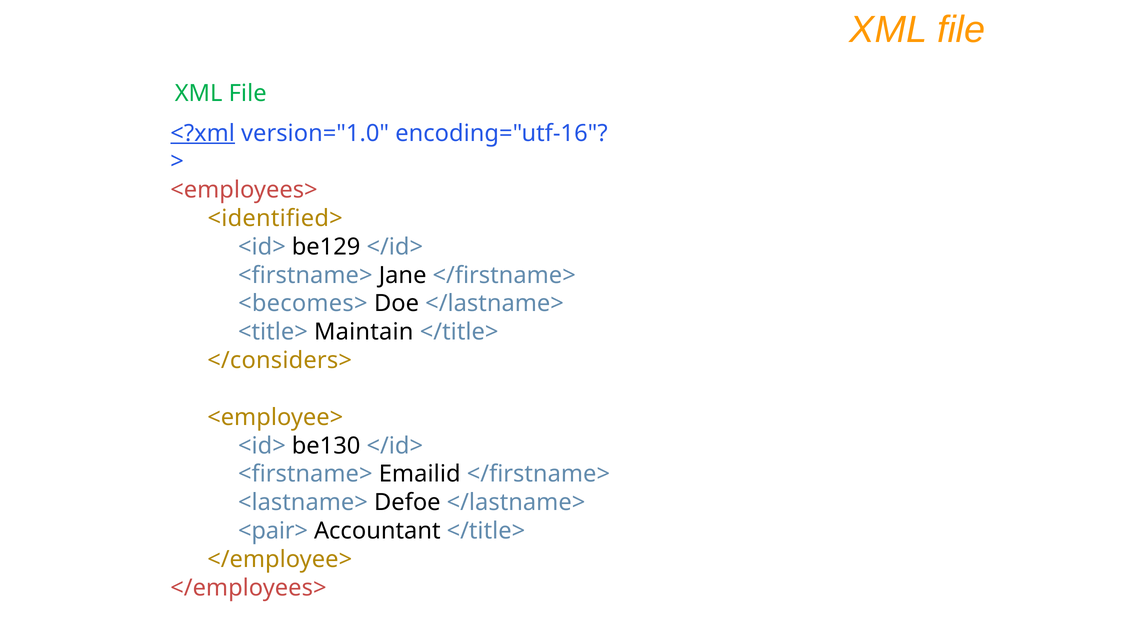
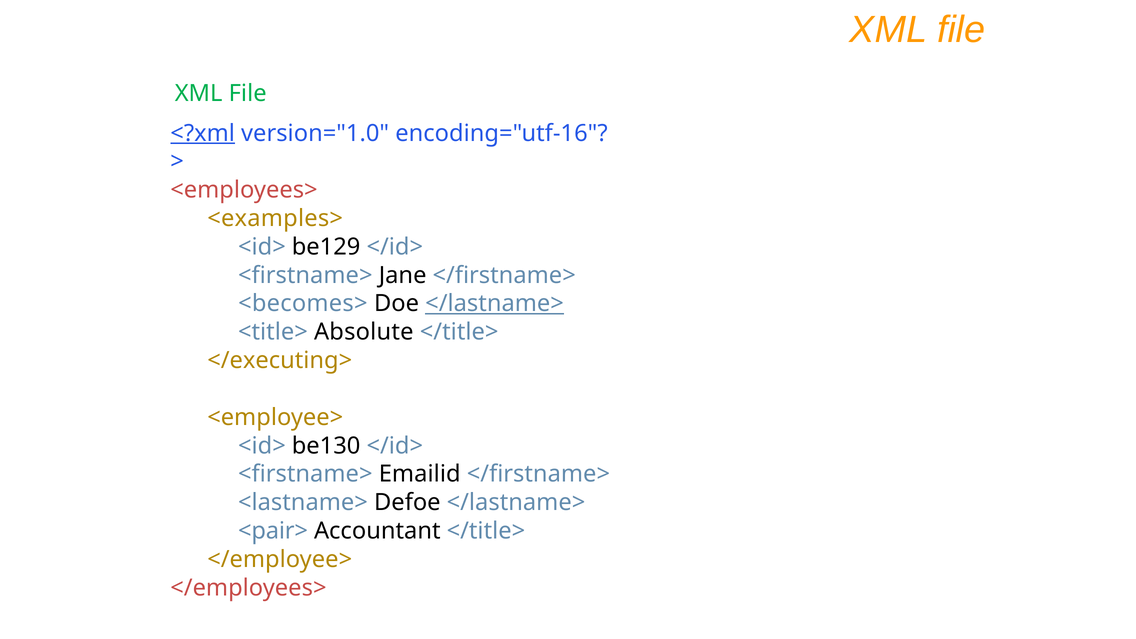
<identified>: <identified> -> <examples> (275, 218)
</lastname> underline: none -> present (495, 304)
Maintain: Maintain -> Absolute (364, 332)
</considers>: </considers> -> </executing> (280, 360)
